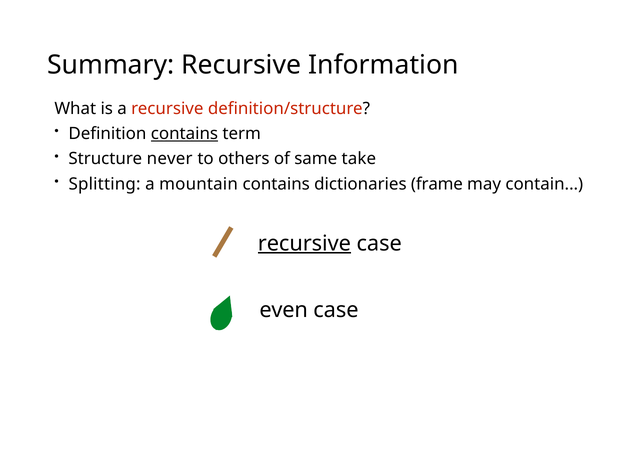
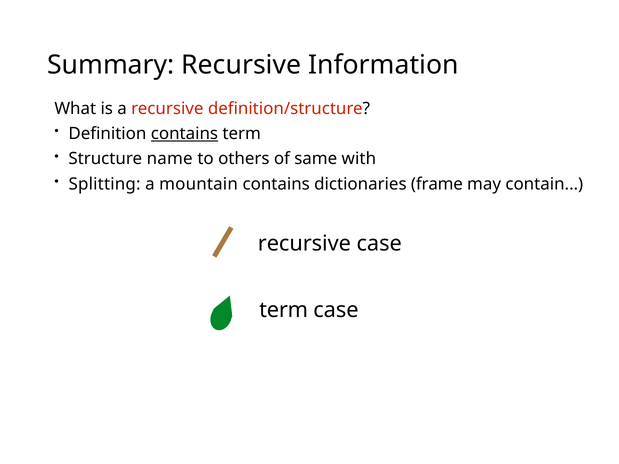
never: never -> name (170, 159)
take: take -> with (359, 159)
recursive underline: present -> none (304, 244)
even: even -> term (284, 310)
